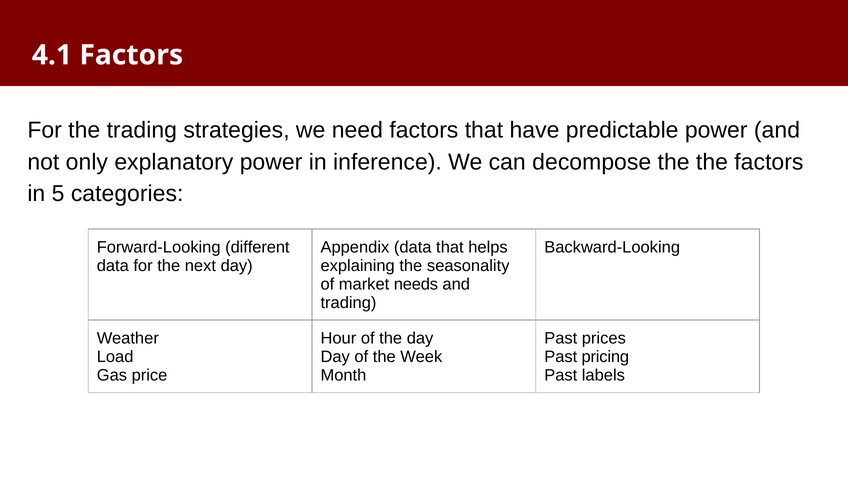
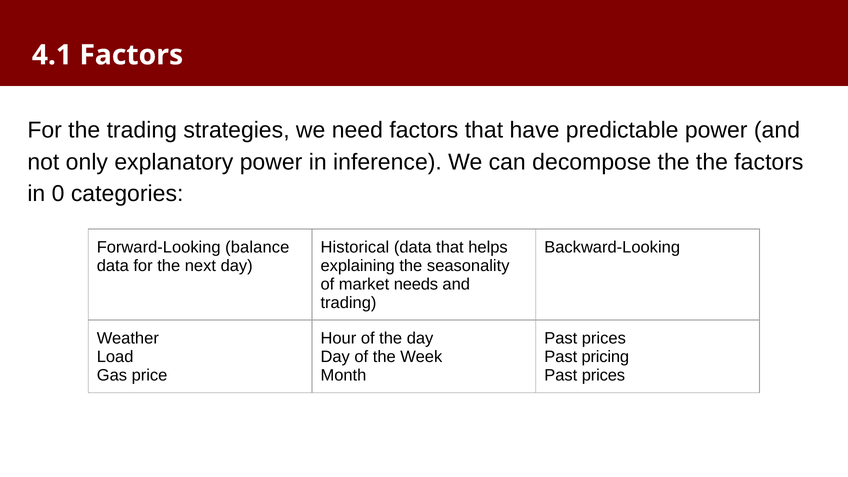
5: 5 -> 0 (58, 194)
different: different -> balance (257, 247)
Appendix: Appendix -> Historical (355, 247)
labels: labels -> prices (603, 375)
